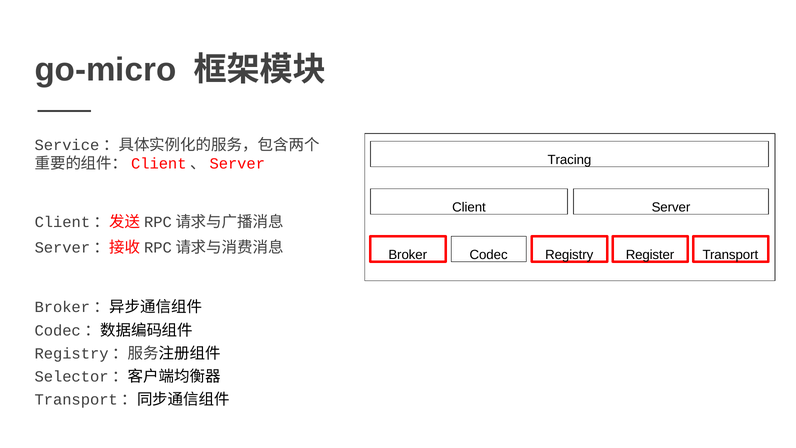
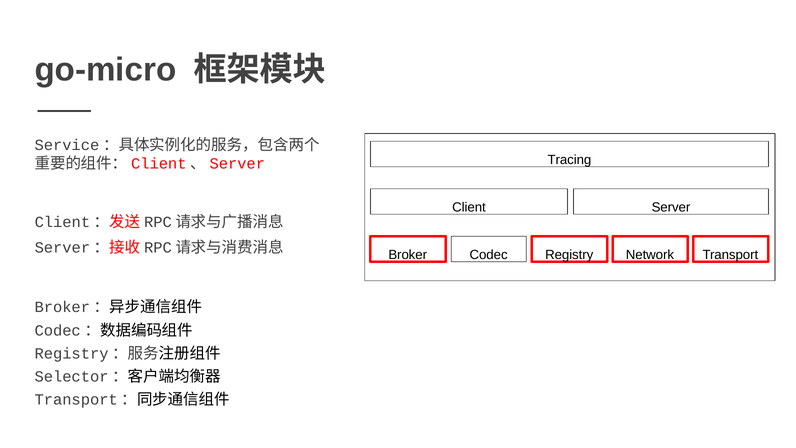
Register: Register -> Network (650, 255)
